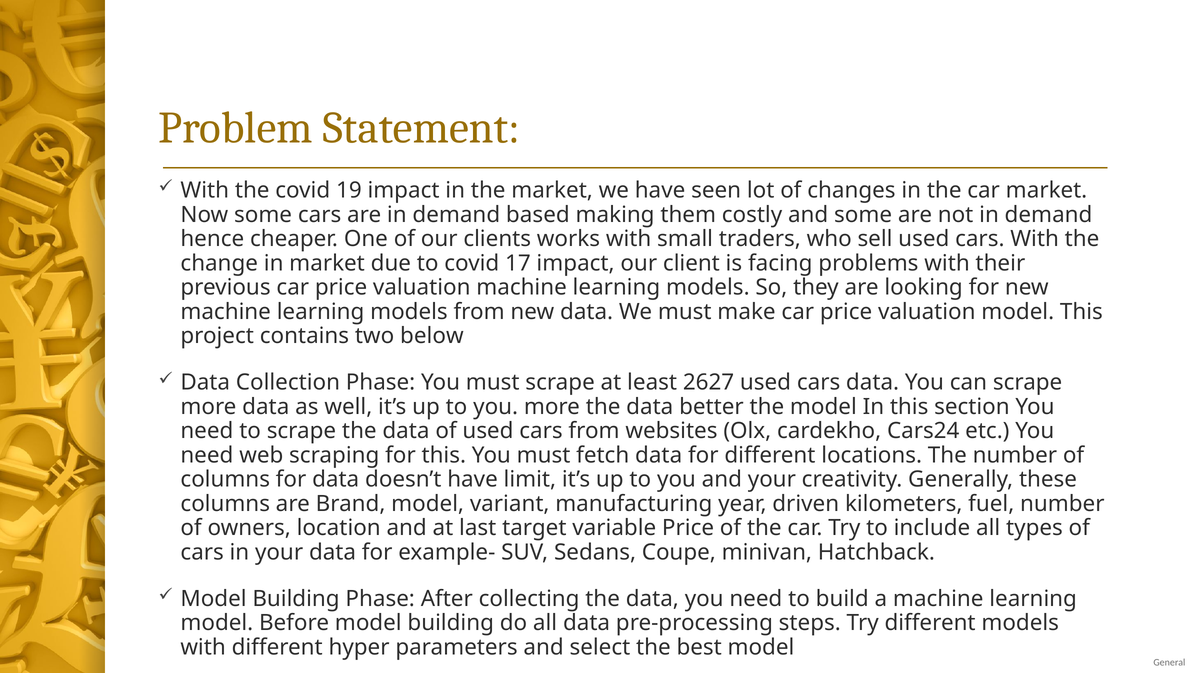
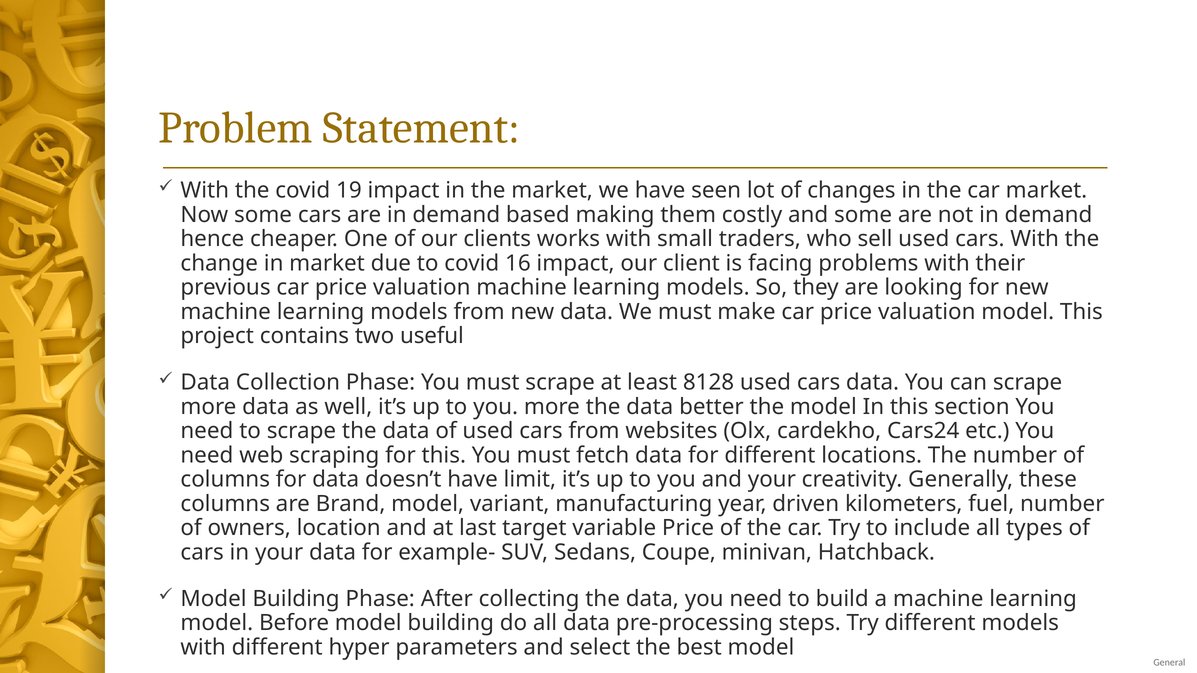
17: 17 -> 16 (518, 263)
below: below -> useful (432, 336)
2627: 2627 -> 8128 (709, 383)
